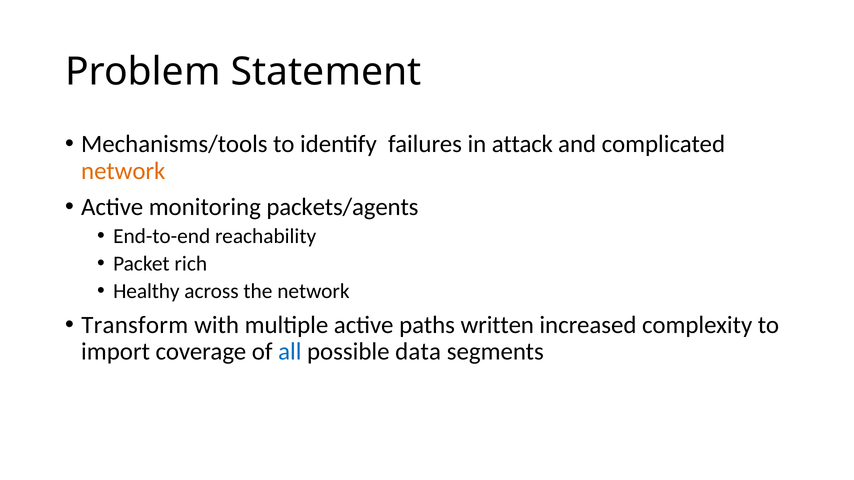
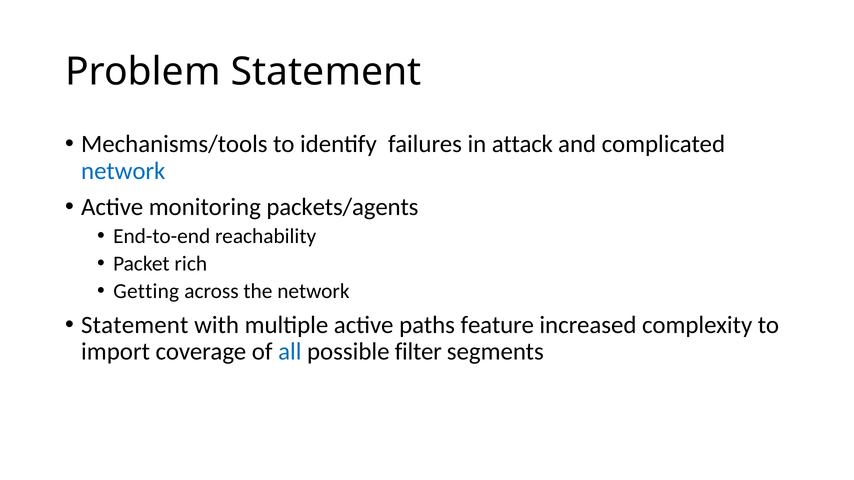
network colour: orange -> blue (123, 171)
Healthy: Healthy -> Getting (146, 291)
Transform: Transform -> Statement (135, 325)
written: written -> feature (497, 325)
data: data -> filter (418, 352)
